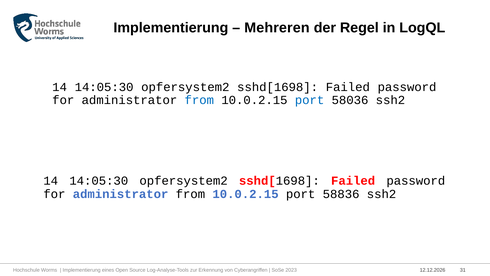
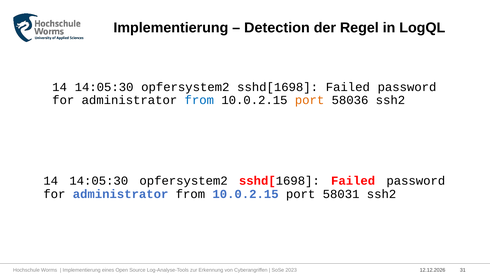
Mehreren: Mehreren -> Detection (277, 28)
port colour: blue -> orange (310, 100)
58836: 58836 -> 58031 (341, 194)
